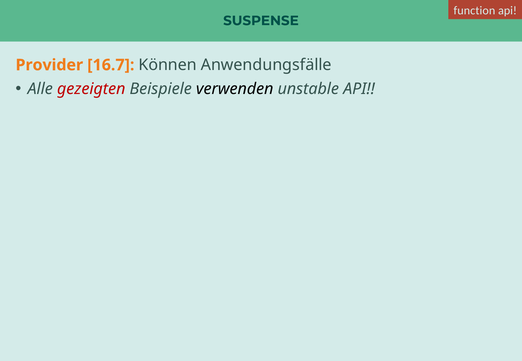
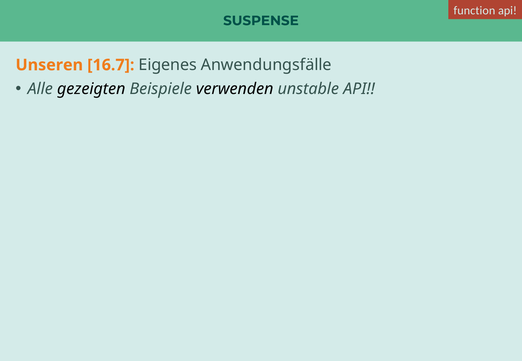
Provider: Provider -> Unseren (49, 65)
Können: Können -> Eigenes (168, 65)
gezeigten colour: red -> black (91, 89)
